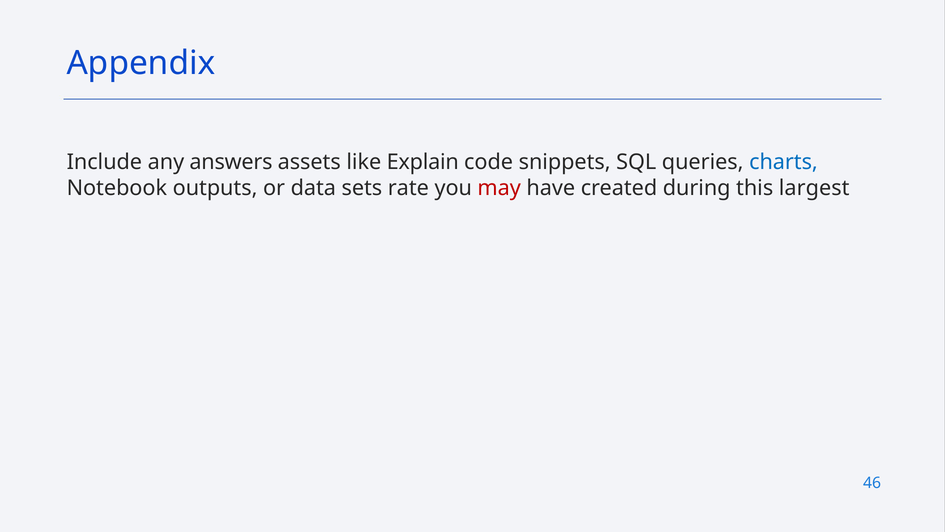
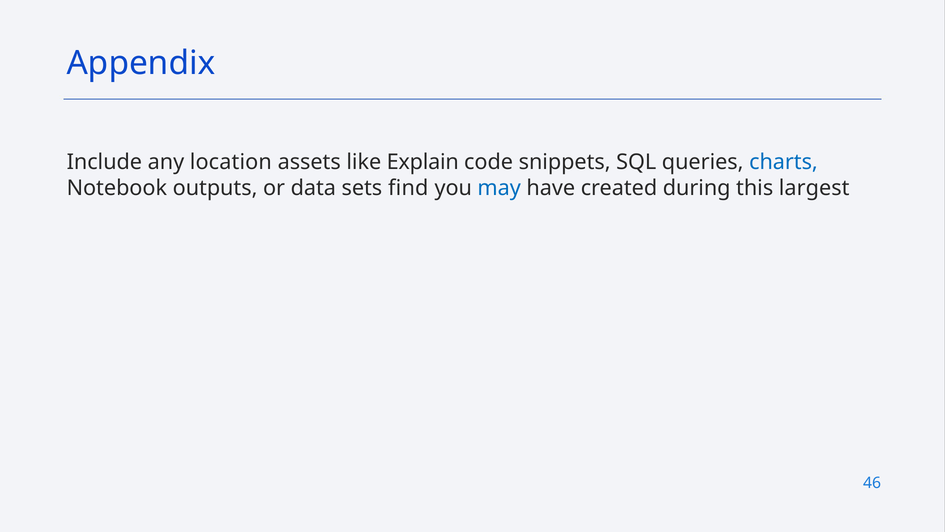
answers: answers -> location (231, 162)
rate: rate -> find (408, 188)
may colour: red -> blue (499, 188)
